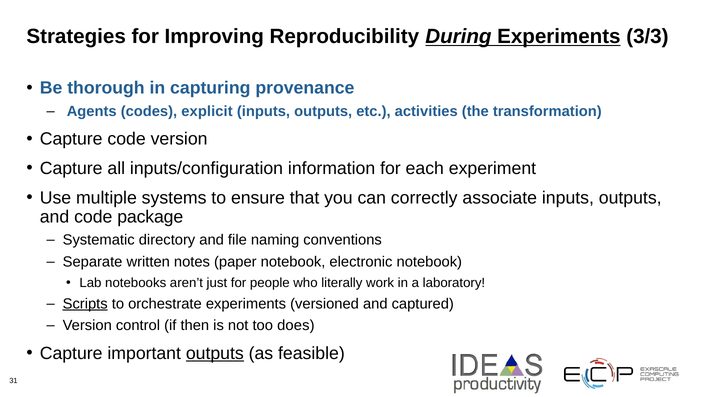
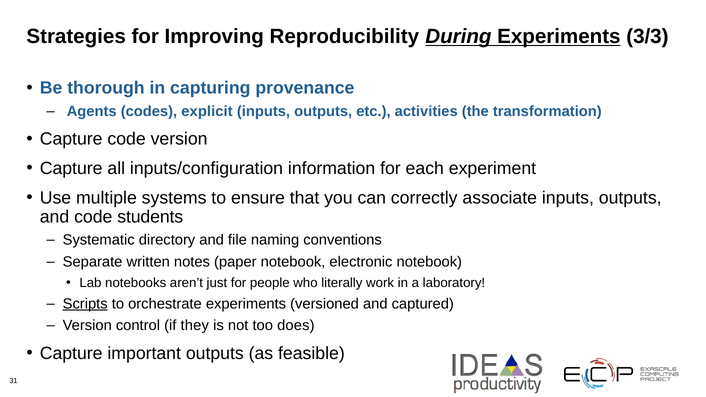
package: package -> students (150, 217)
then: then -> they (195, 326)
outputs underline: present -> none (215, 353)
